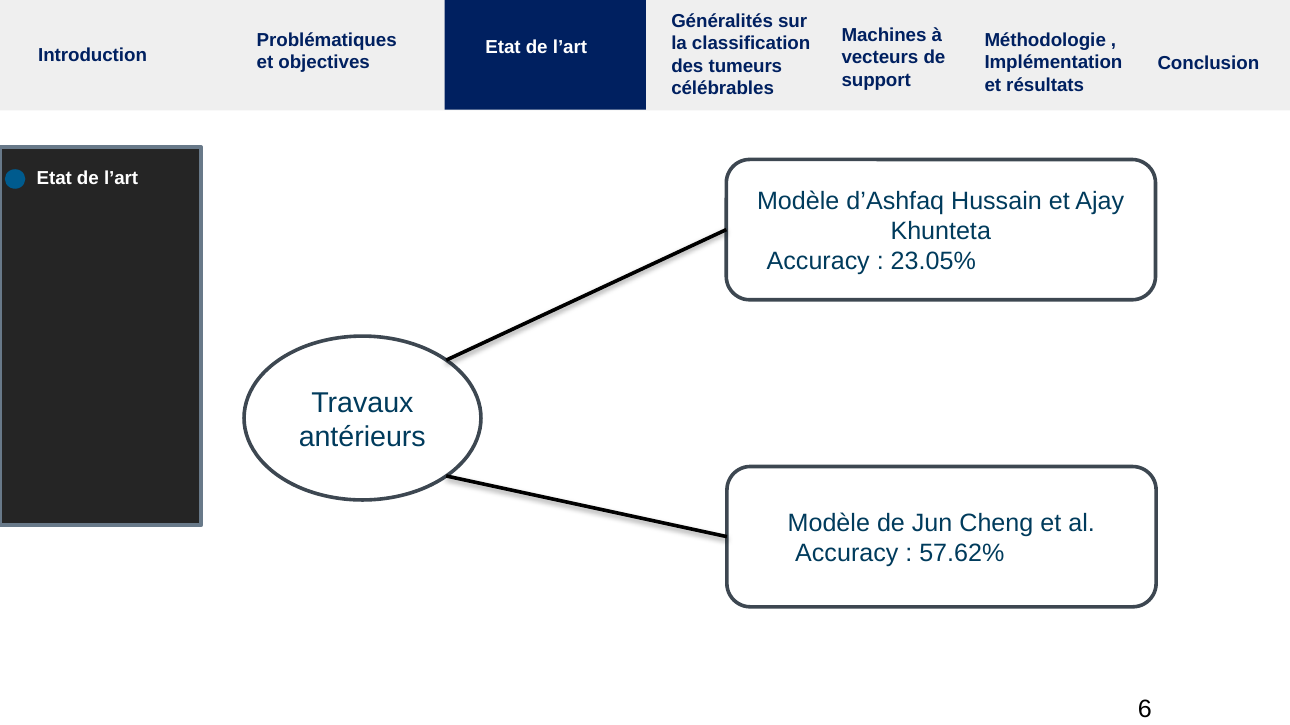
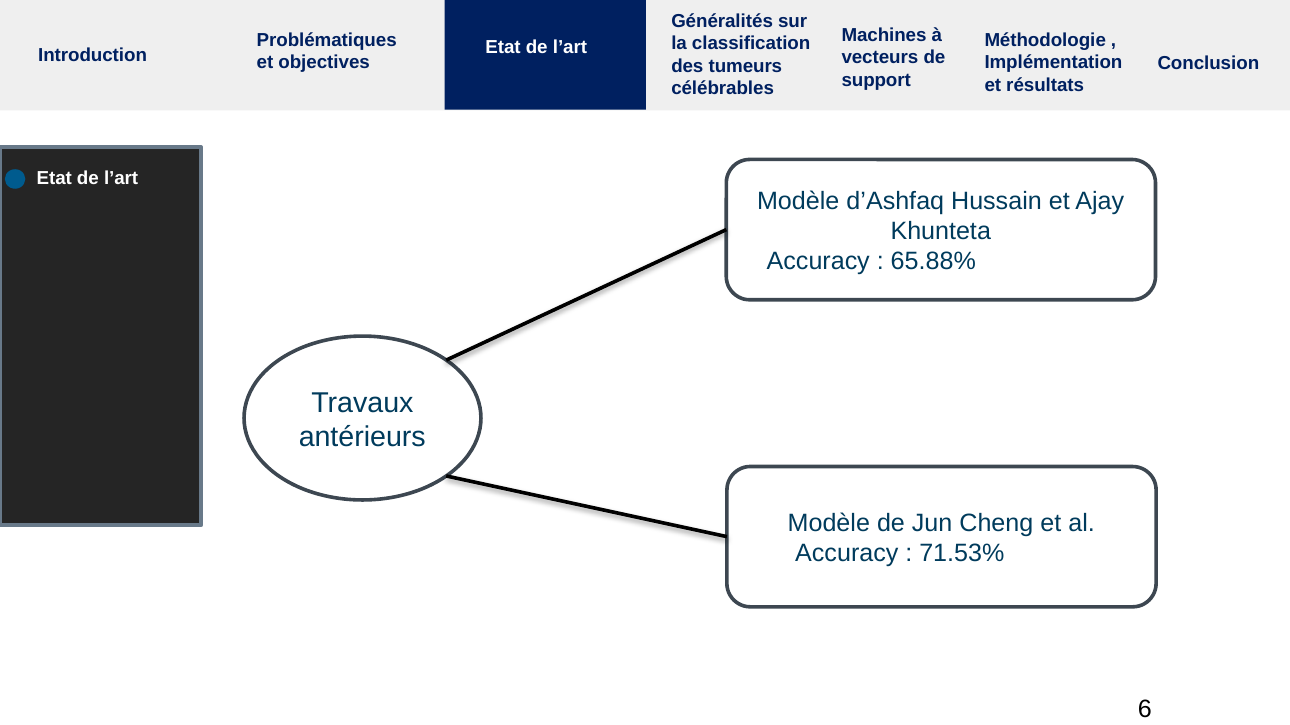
23.05%: 23.05% -> 65.88% (933, 262)
57.62%: 57.62% -> 71.53% (962, 554)
